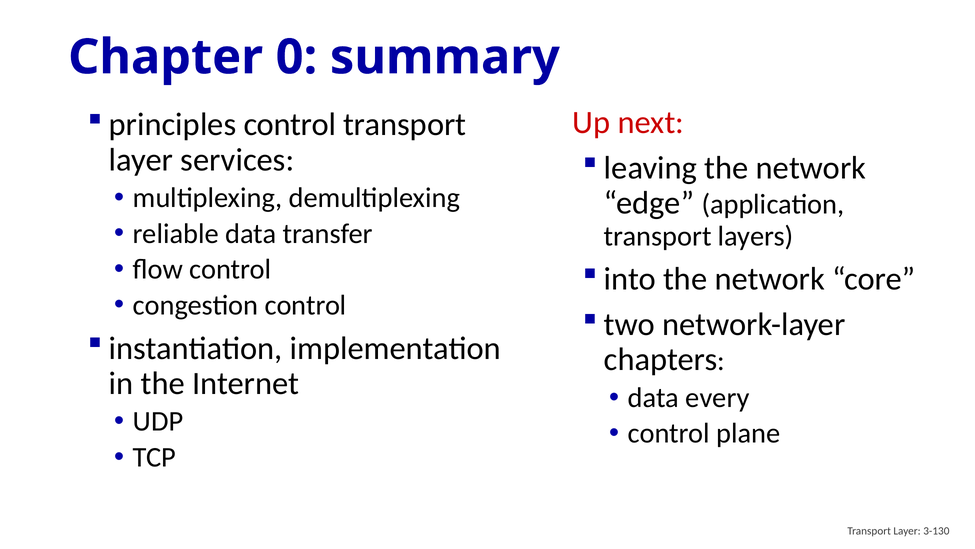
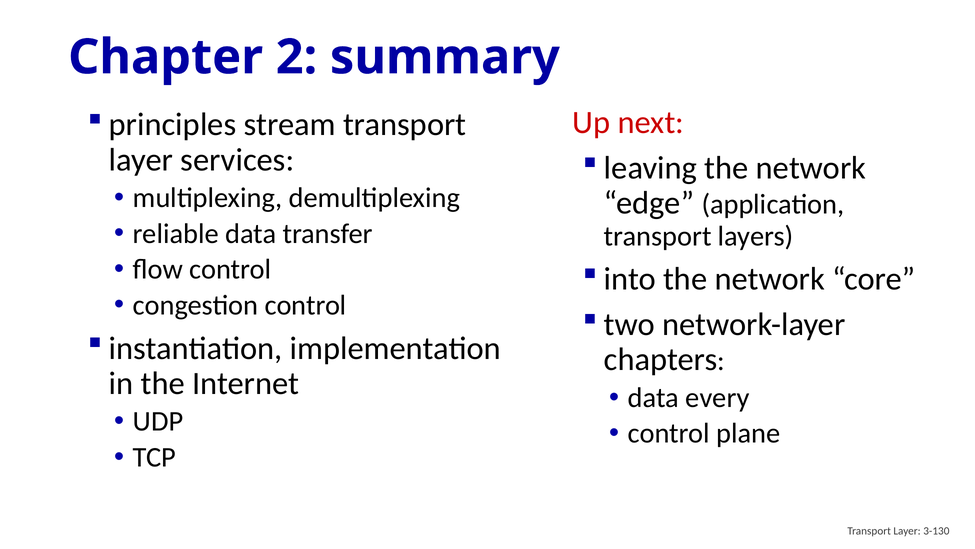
0: 0 -> 2 (296, 57)
principles control: control -> stream (290, 125)
